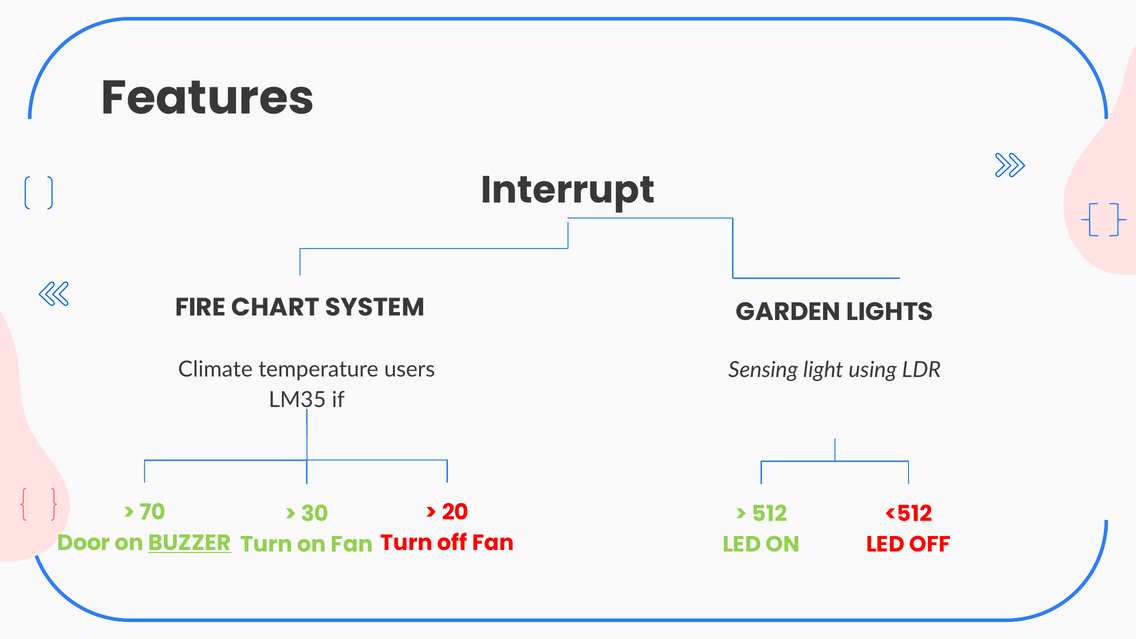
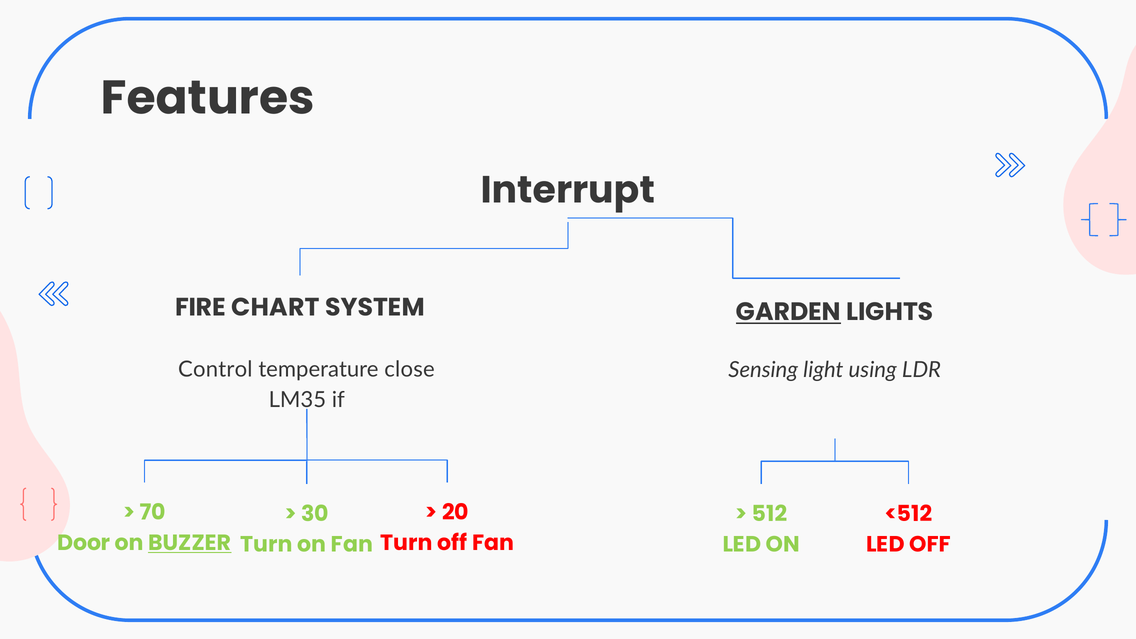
GARDEN underline: none -> present (788, 312)
Climate: Climate -> Control (215, 369)
users: users -> close (410, 369)
